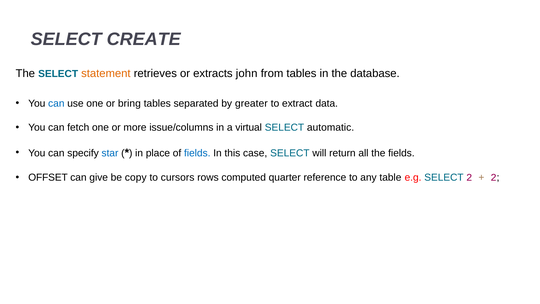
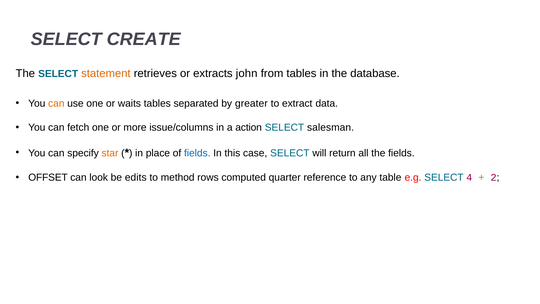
can colour: blue -> orange (56, 103)
bring: bring -> waits (129, 103)
virtual: virtual -> action (249, 128)
automatic: automatic -> salesman (331, 128)
star colour: blue -> orange (110, 153)
give: give -> look (99, 178)
copy: copy -> edits (136, 178)
cursors: cursors -> method (178, 178)
SELECT 2: 2 -> 4 (469, 178)
